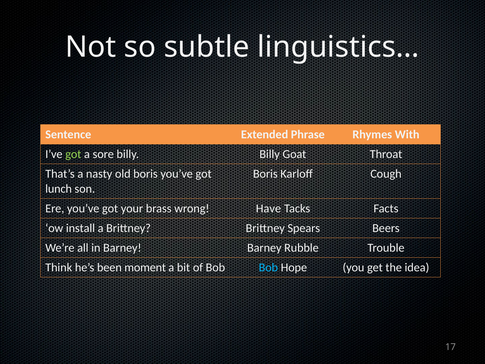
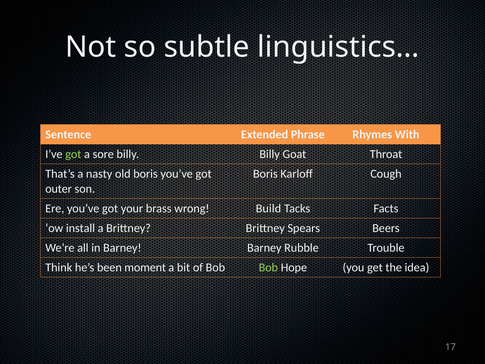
lunch: lunch -> outer (59, 189)
Have: Have -> Build (268, 208)
Bob colour: light blue -> light green (268, 267)
